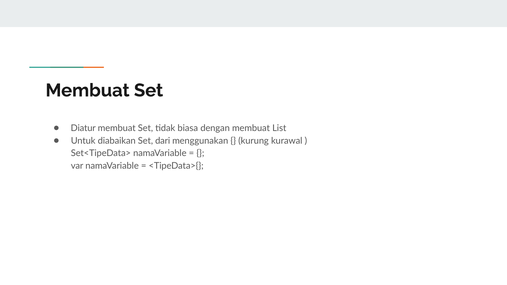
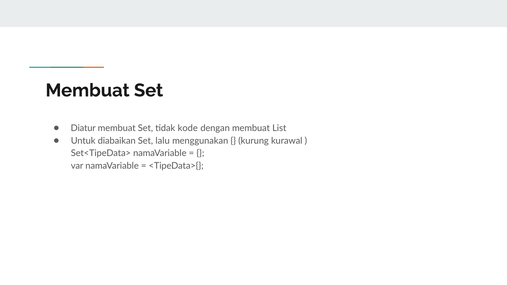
biasa: biasa -> kode (188, 128)
dari: dari -> lalu (163, 141)
